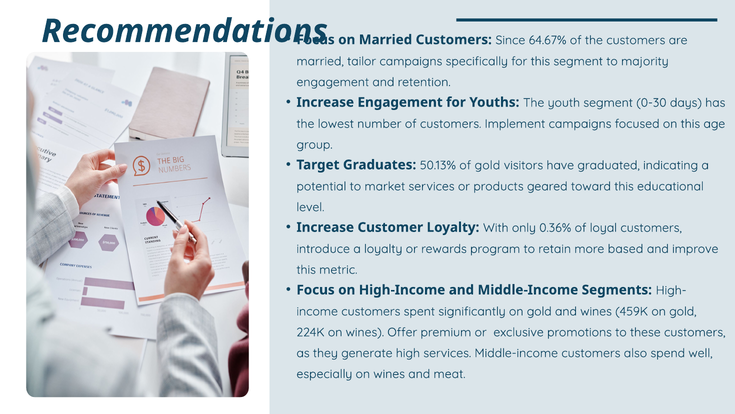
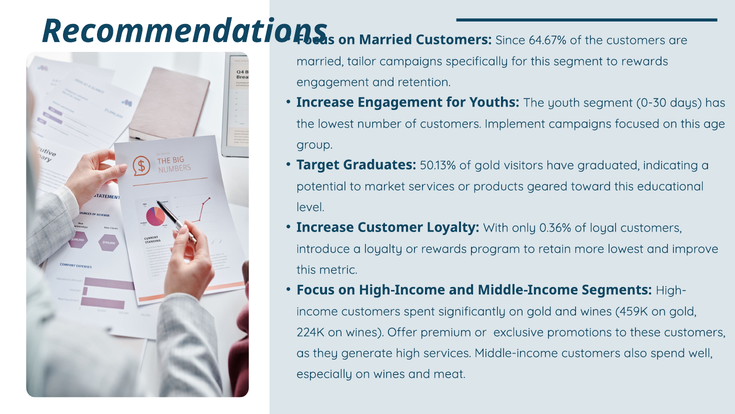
to majority: majority -> rewards (645, 61)
more based: based -> lowest (626, 249)
